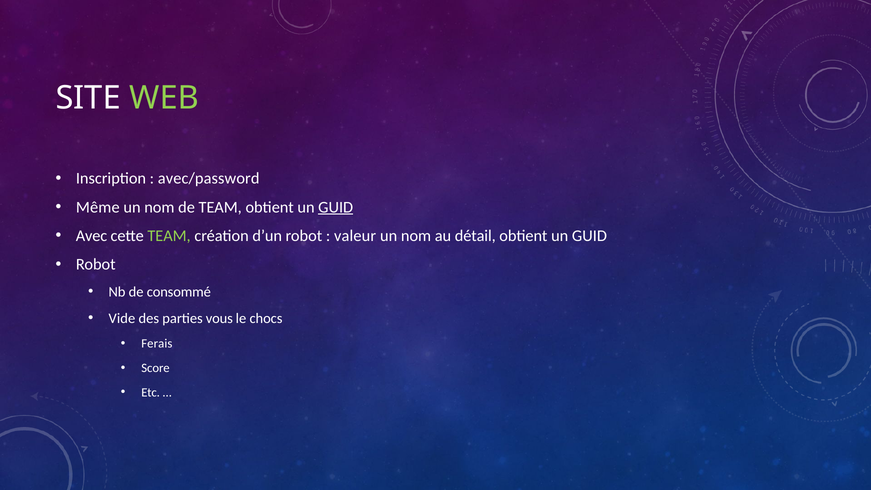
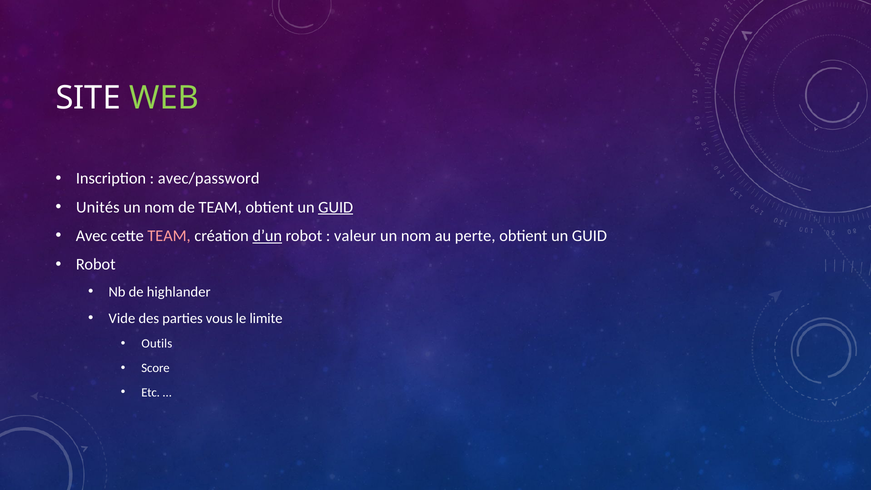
Même: Même -> Unités (98, 207)
TEAM colour: light green -> pink (169, 236)
d’un underline: none -> present (267, 236)
détail: détail -> perte (475, 236)
consommé: consommé -> highlander (179, 292)
chocs: chocs -> limite (266, 318)
Ferais: Ferais -> Outils (157, 344)
